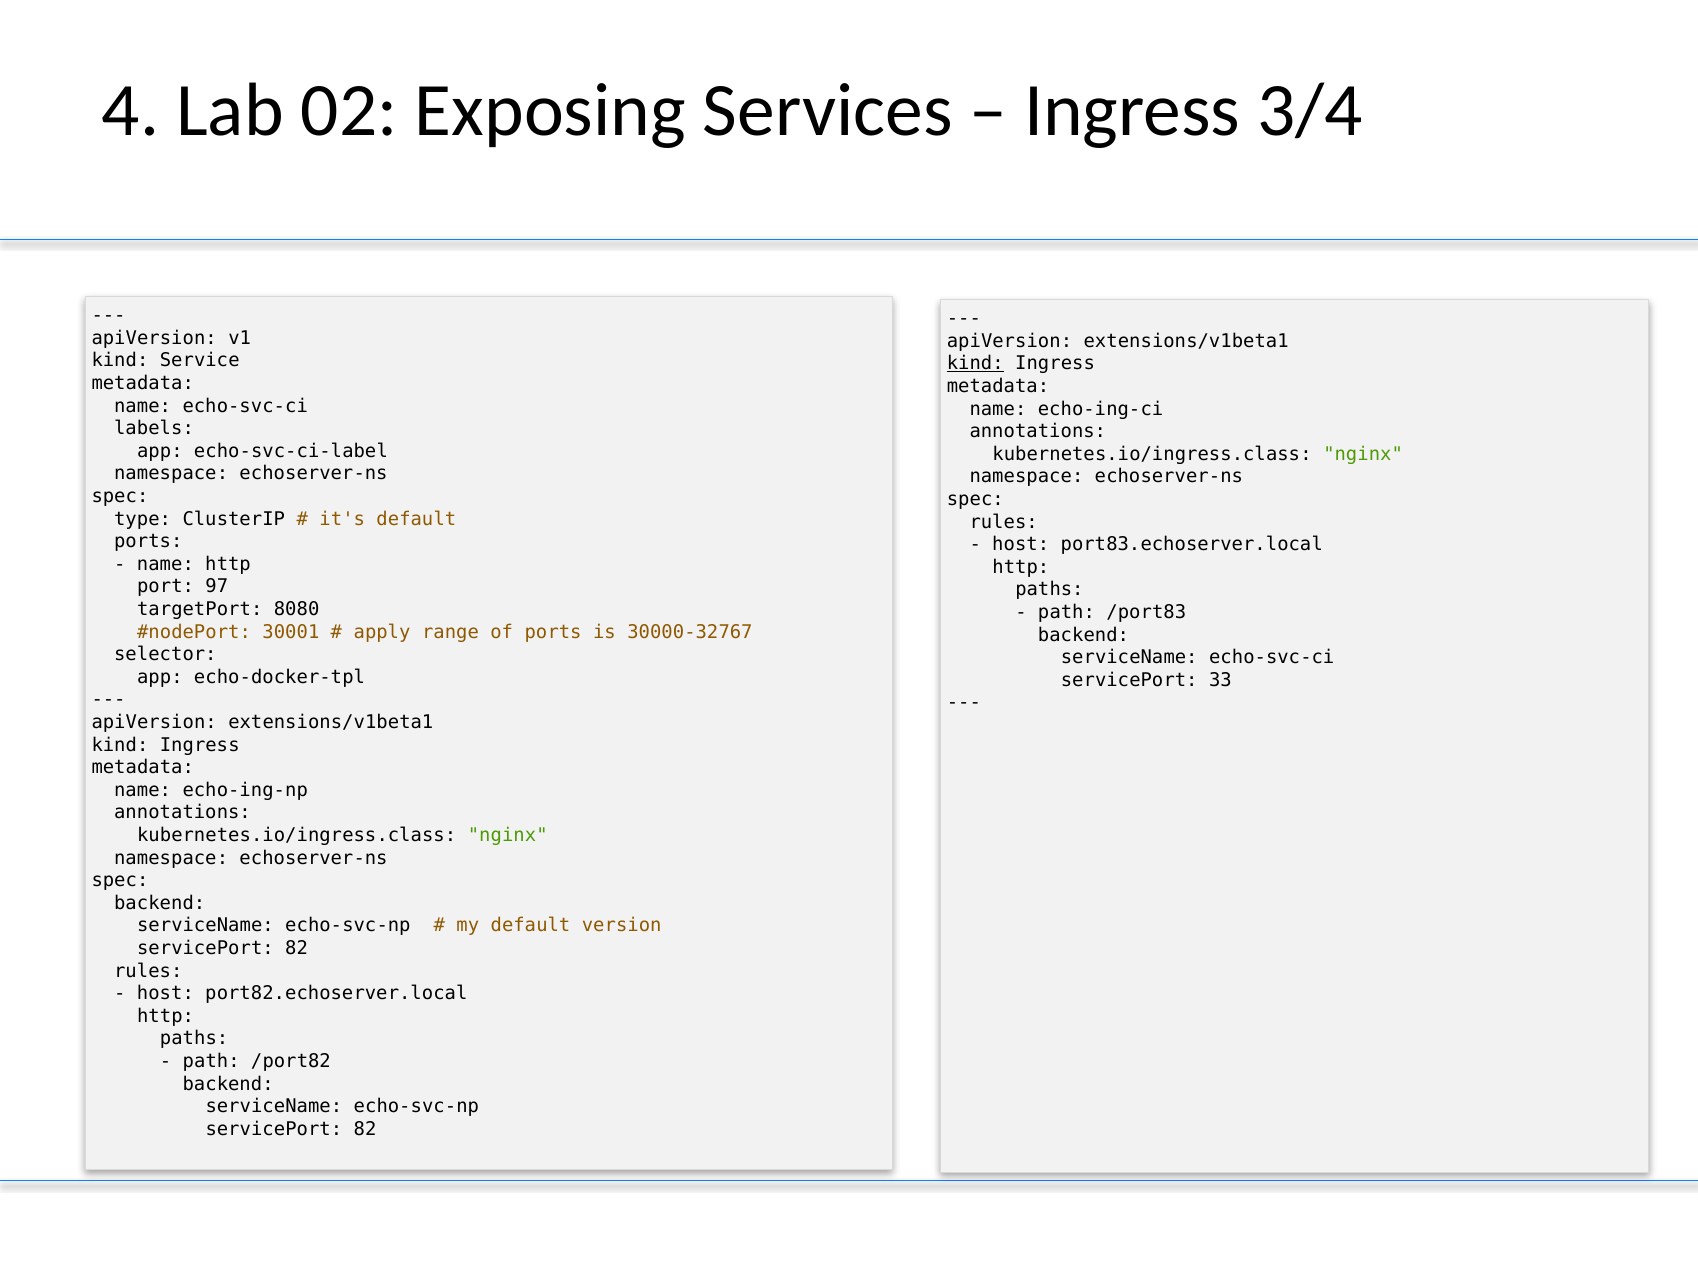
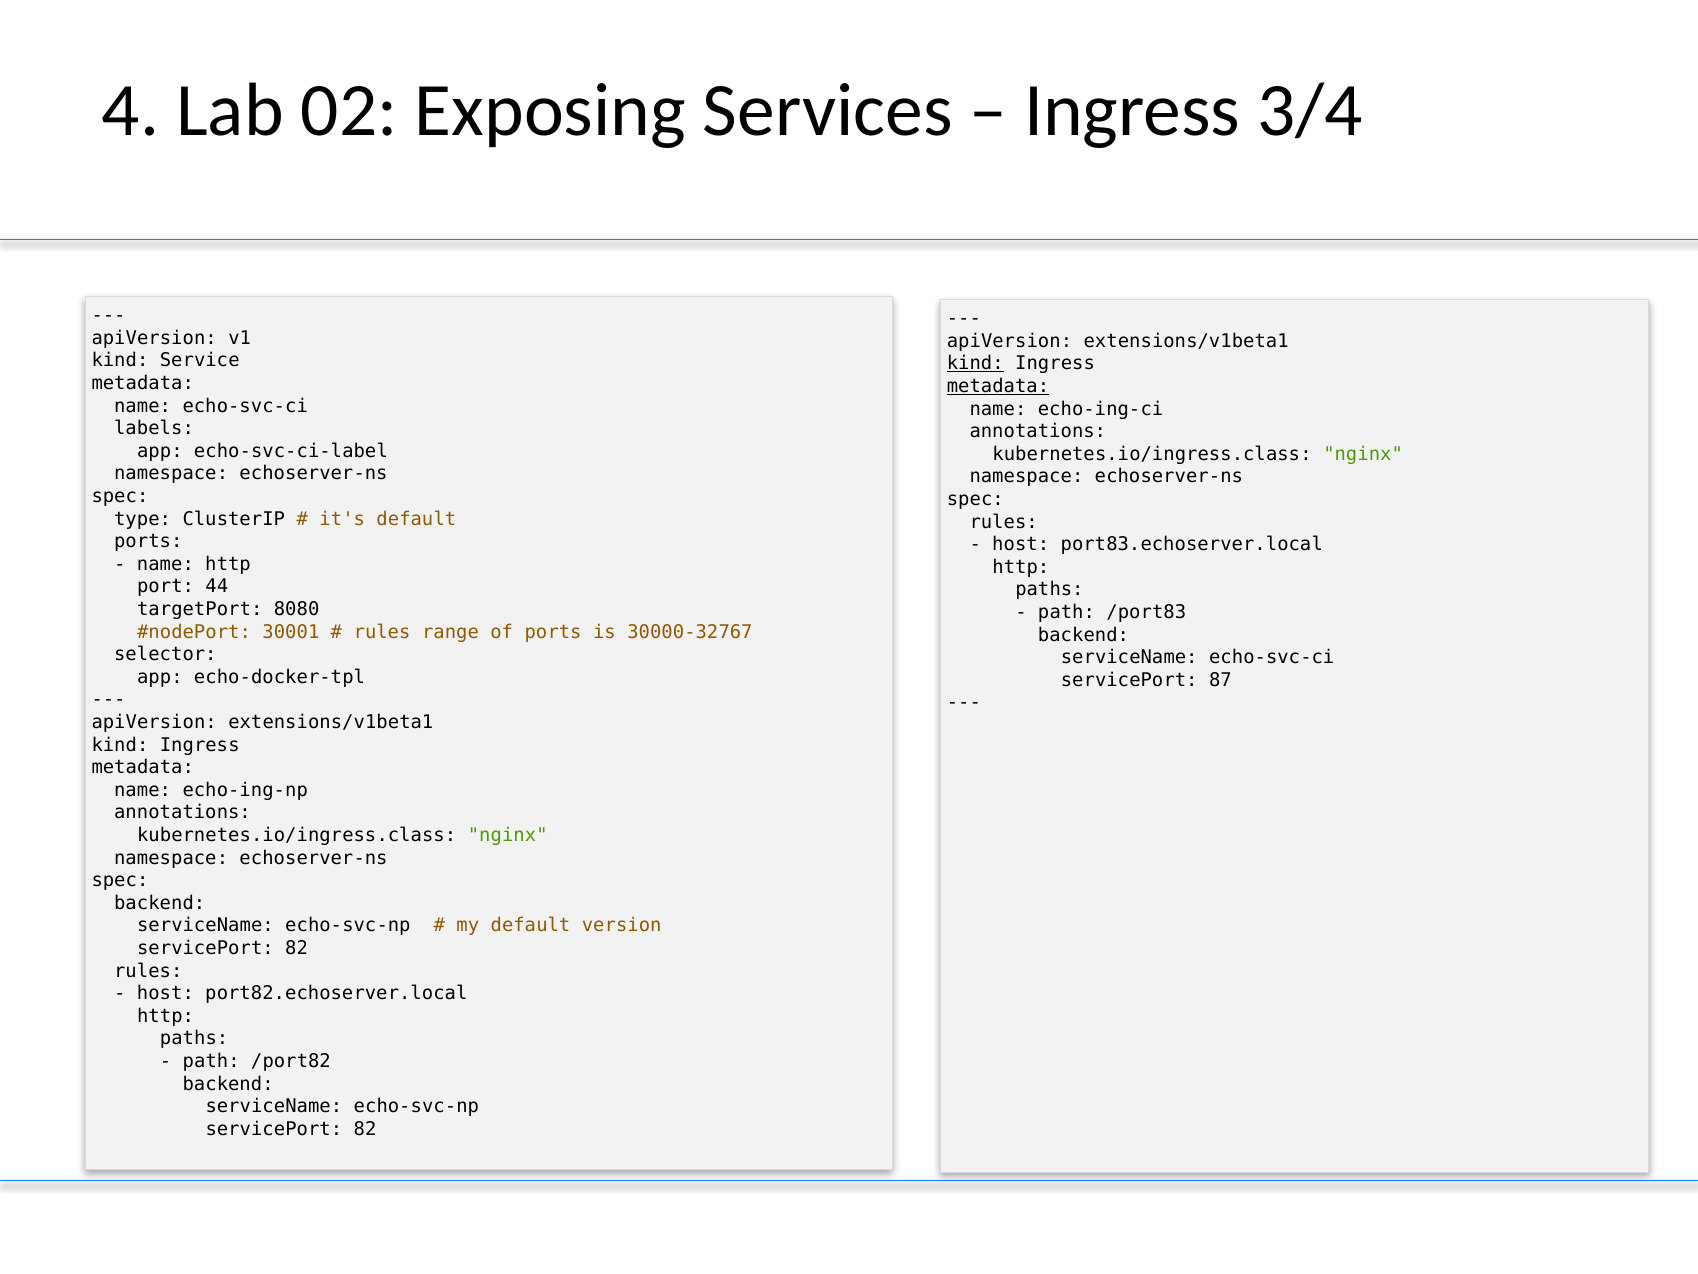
metadata underline: none -> present (998, 386)
97: 97 -> 44 (217, 586)
apply: apply -> rules (382, 632)
33: 33 -> 87 (1220, 680)
